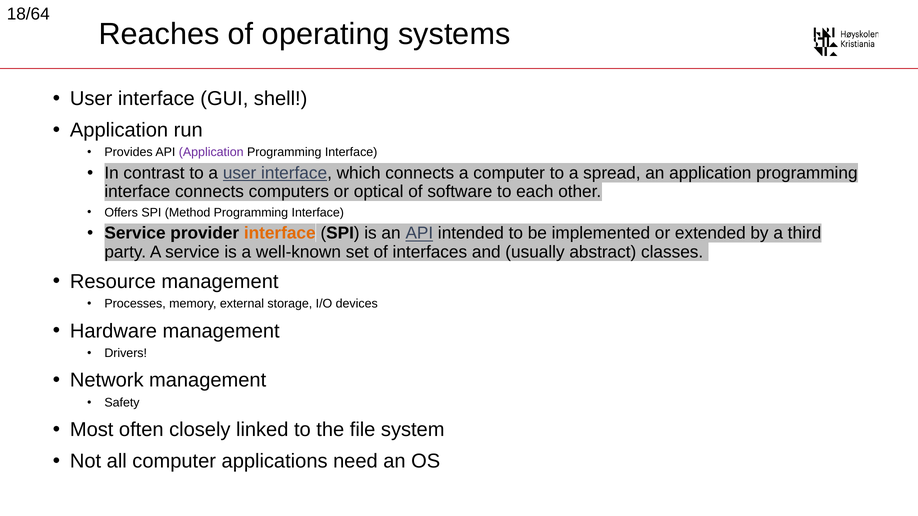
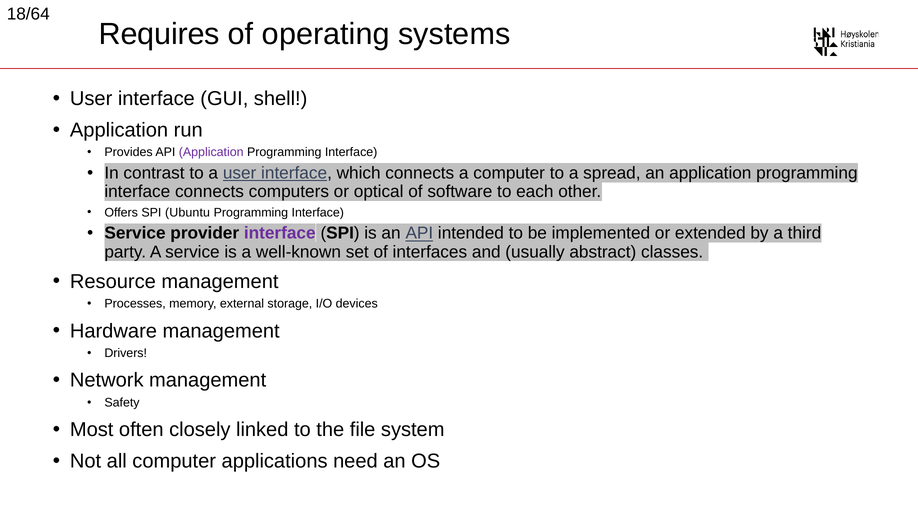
Reaches: Reaches -> Requires (159, 34)
Method: Method -> Ubuntu (187, 213)
interface colour: orange -> purple (280, 233)
